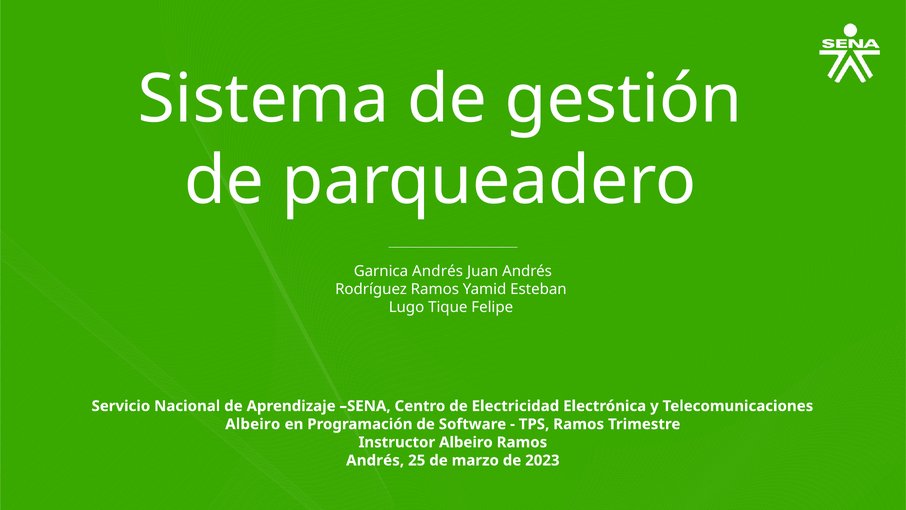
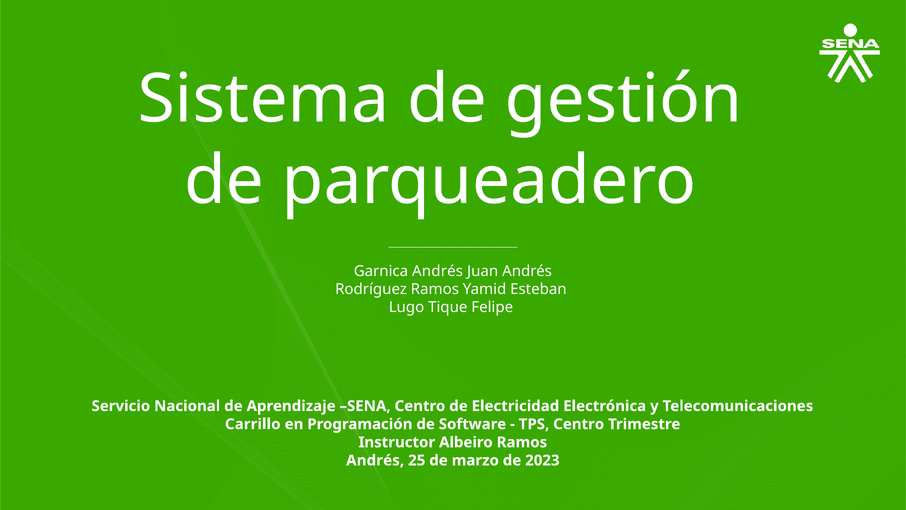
Albeiro: Albeiro -> Carrillo (253, 424)
TPS Ramos: Ramos -> Centro (579, 424)
